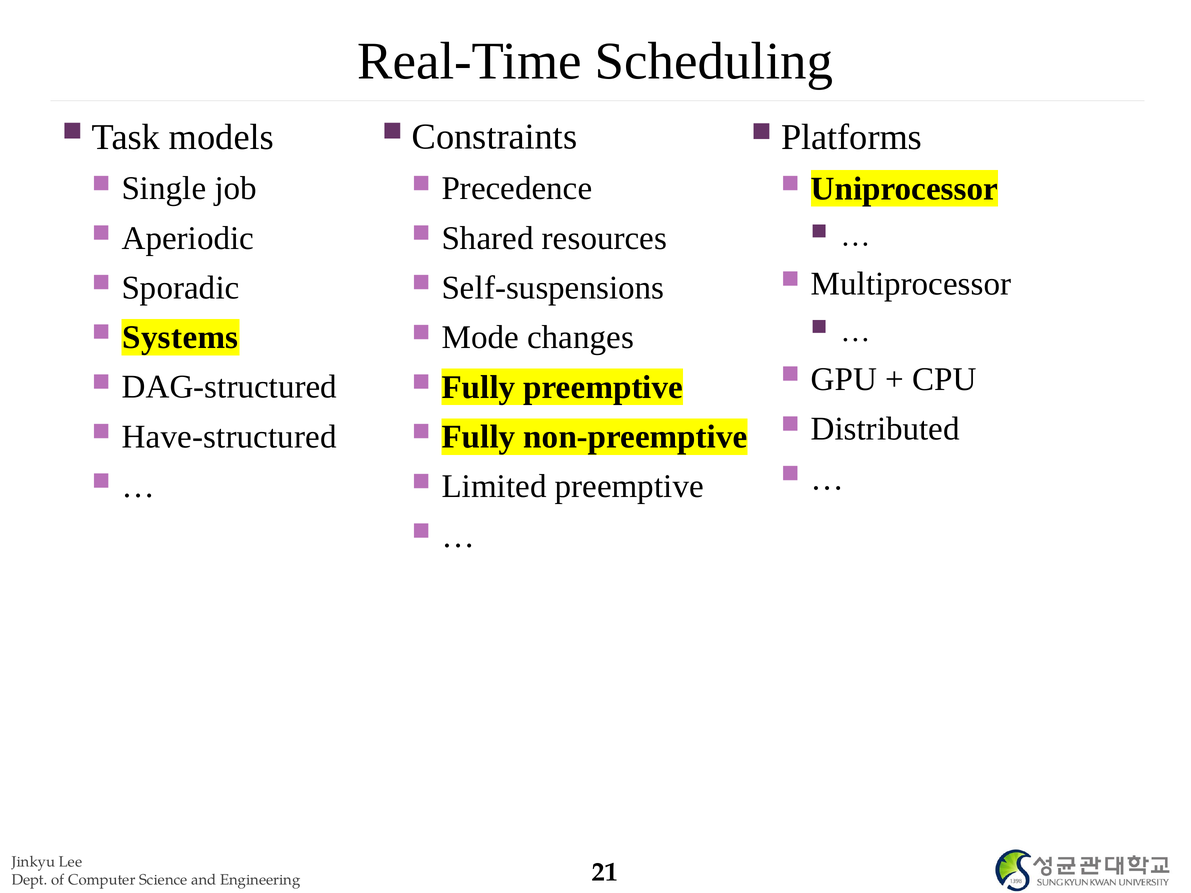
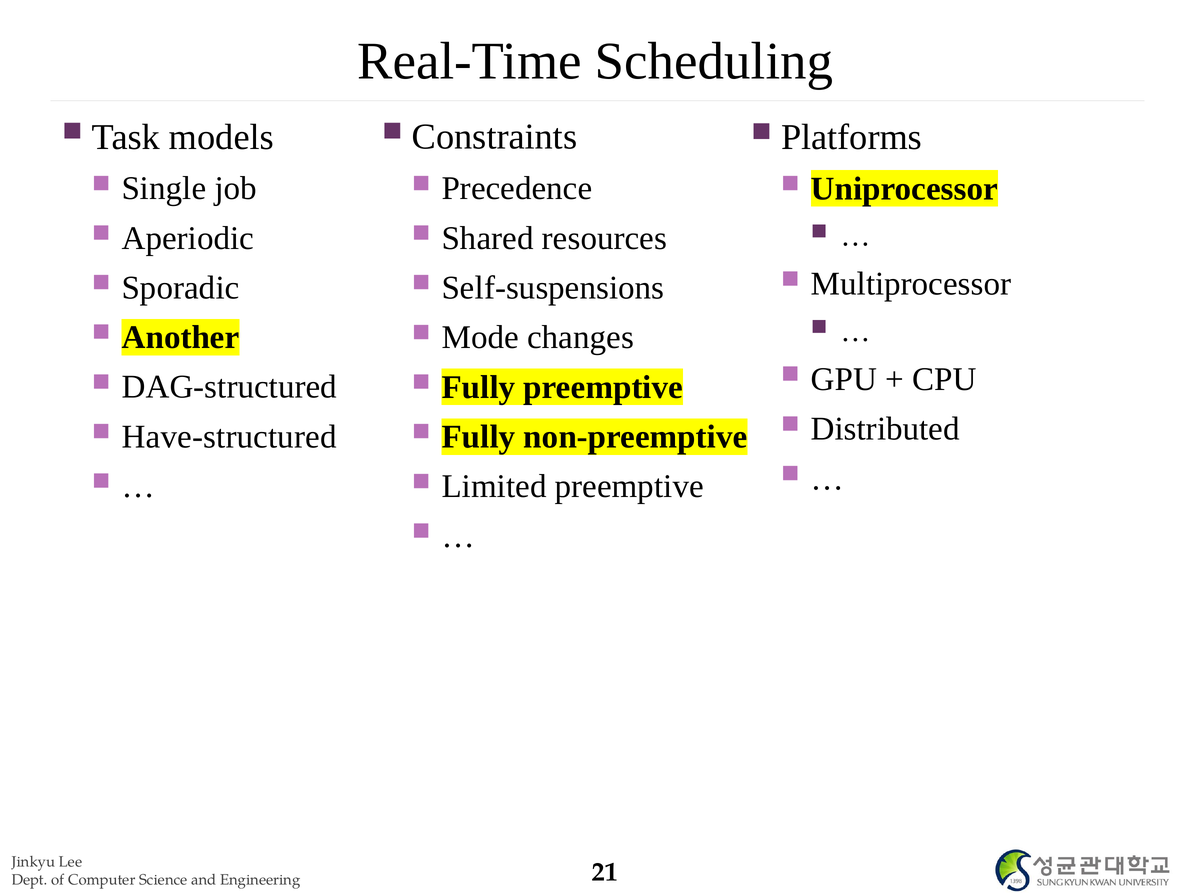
Systems: Systems -> Another (181, 337)
